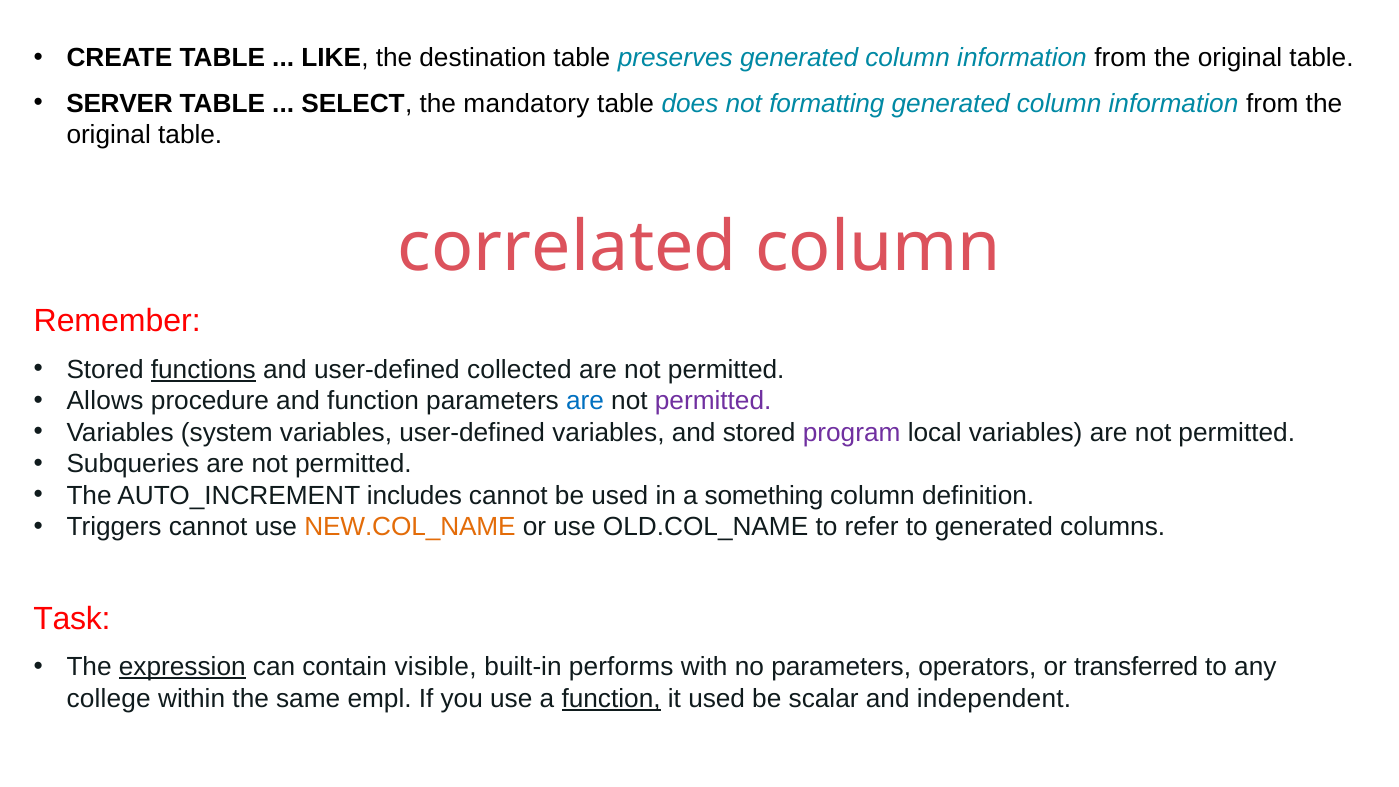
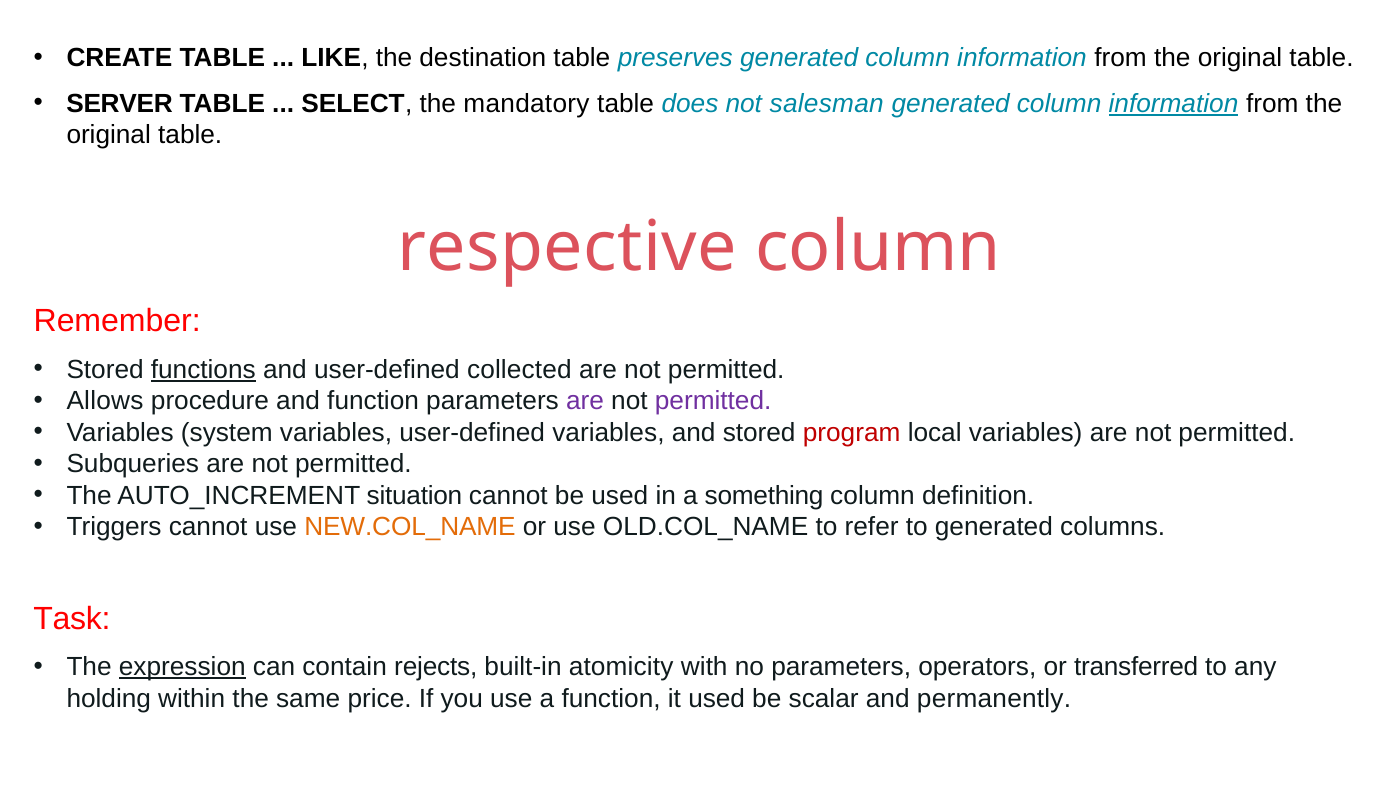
formatting: formatting -> salesman (827, 104)
information underline: none -> present (1173, 104)
correlated: correlated -> respective (567, 247)
are colour: blue -> purple (585, 401)
program colour: purple -> red (852, 432)
includes: includes -> situation (414, 495)
visible: visible -> rejects (436, 667)
performs: performs -> atomicity (621, 667)
college: college -> holding (109, 698)
empl: empl -> price (380, 698)
function underline: present -> none (611, 698)
independent: independent -> permanently (994, 698)
